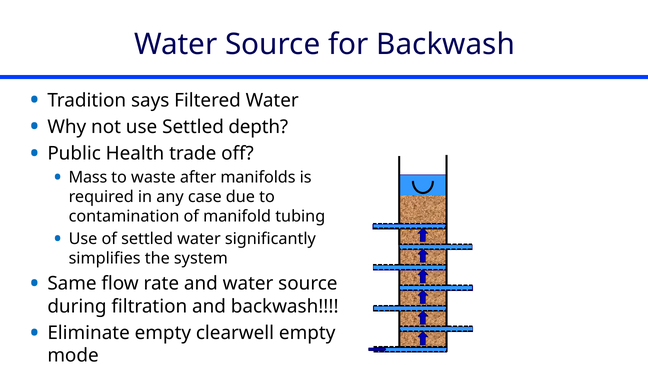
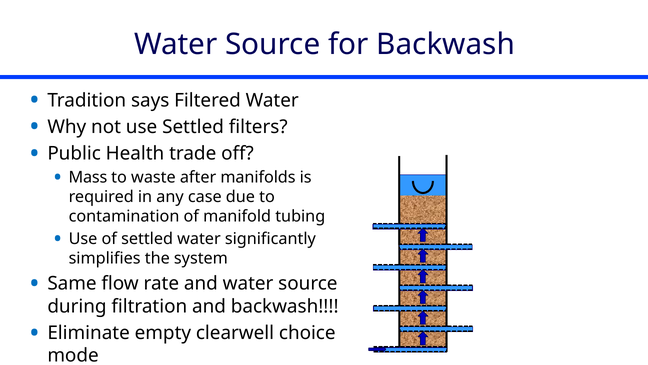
depth: depth -> filters (258, 127)
clearwell empty: empty -> choice (307, 332)
